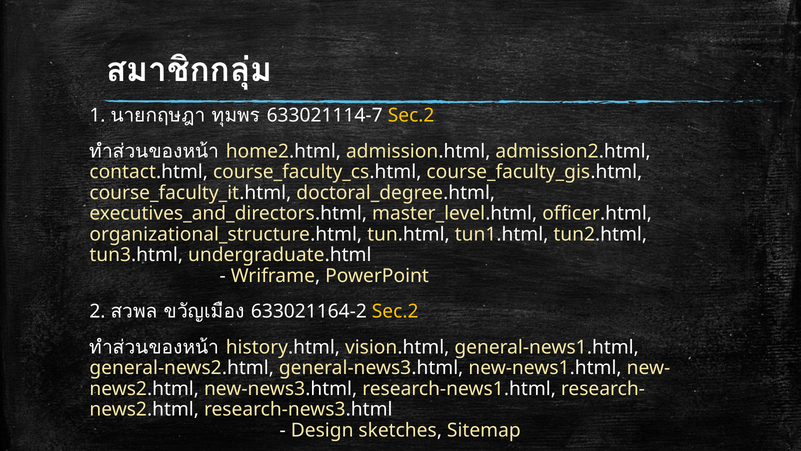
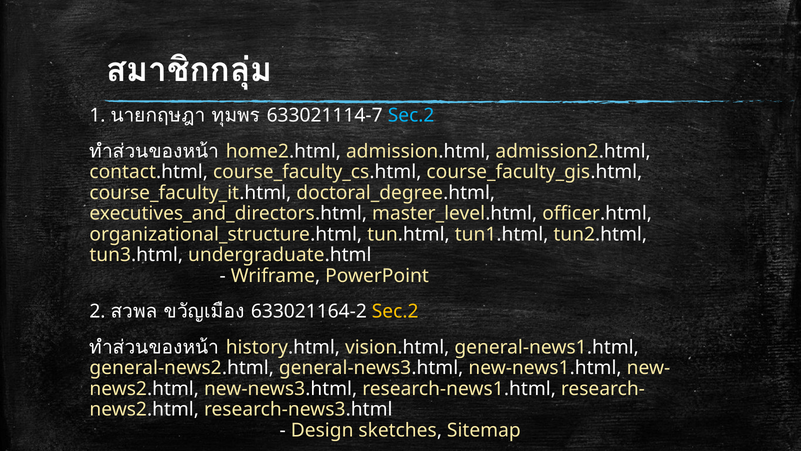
Sec.2 colour: yellow -> light blue (411, 116)
